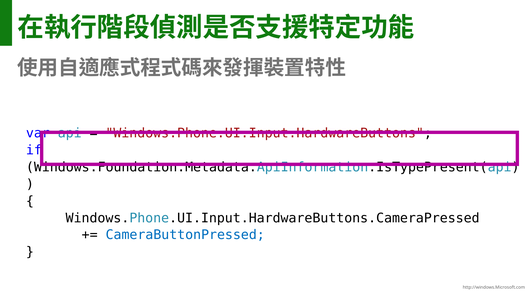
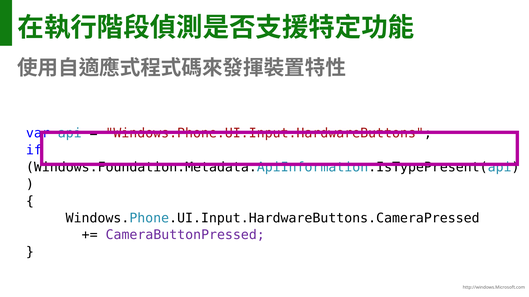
CameraButtonPressed colour: blue -> purple (185, 235)
